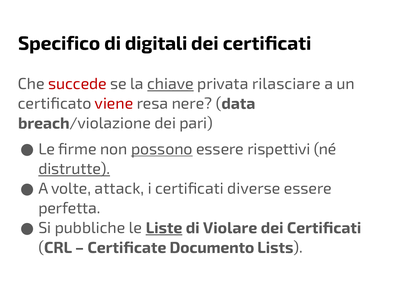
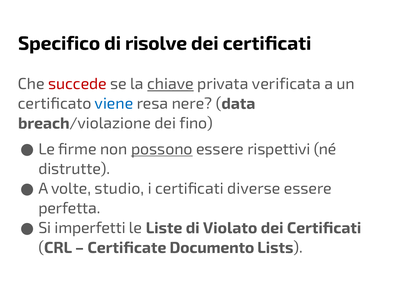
digitali: digitali -> risolve (156, 43)
rilasciare: rilasciare -> verificata (286, 84)
viene colour: red -> blue (114, 104)
pari: pari -> fino (196, 123)
distrutte underline: present -> none (74, 169)
attack: attack -> studio (119, 189)
pubbliche: pubbliche -> imperfetti (90, 228)
Liste underline: present -> none (164, 228)
Violare: Violare -> Violato (230, 228)
